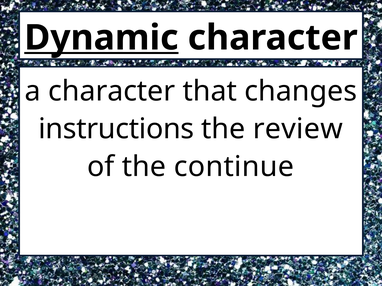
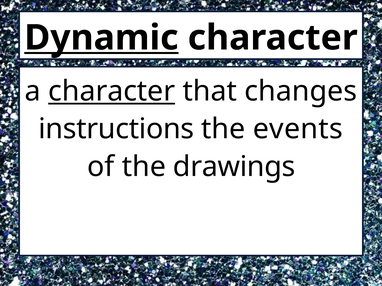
character underline: none -> present (112, 91)
review: review -> events (298, 129)
continue: continue -> drawings (234, 167)
